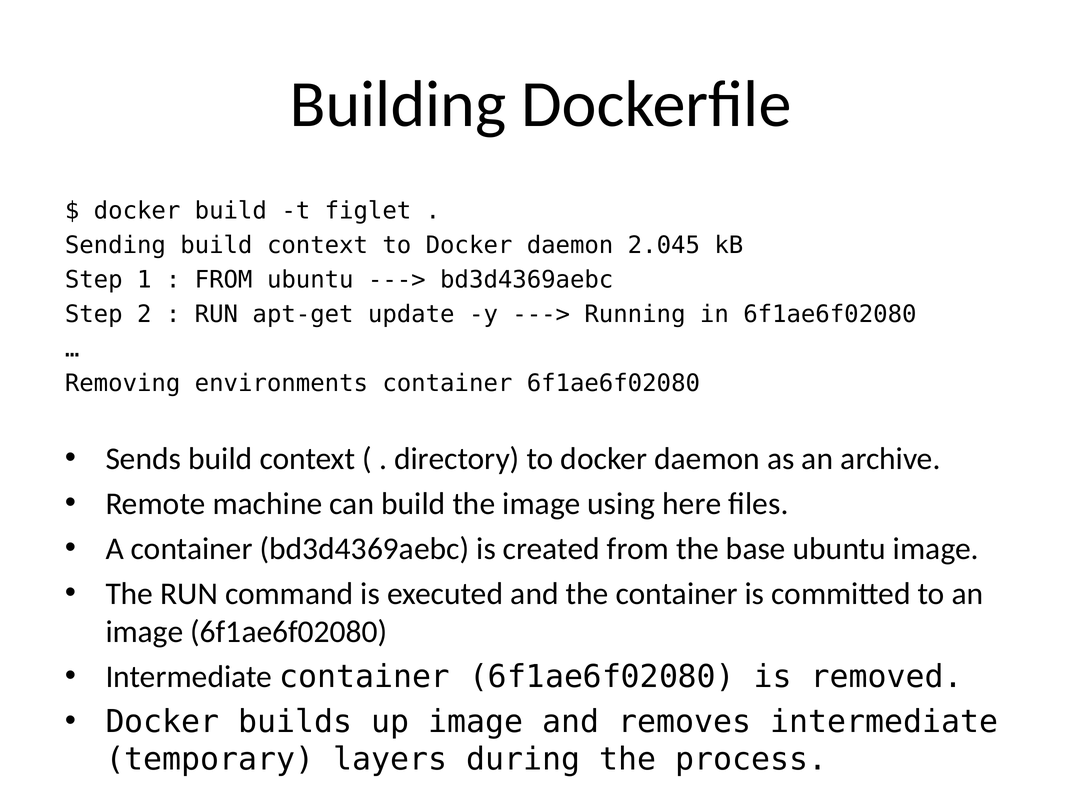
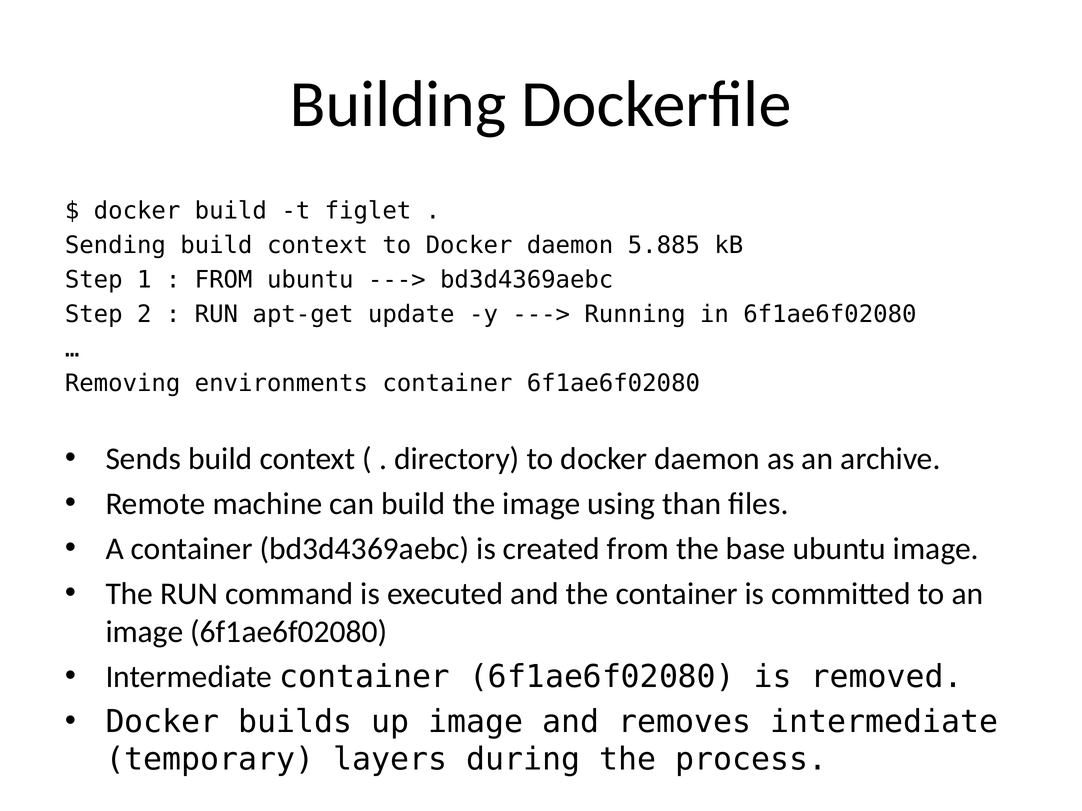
2.045: 2.045 -> 5.885 (664, 245)
here: here -> than (692, 504)
